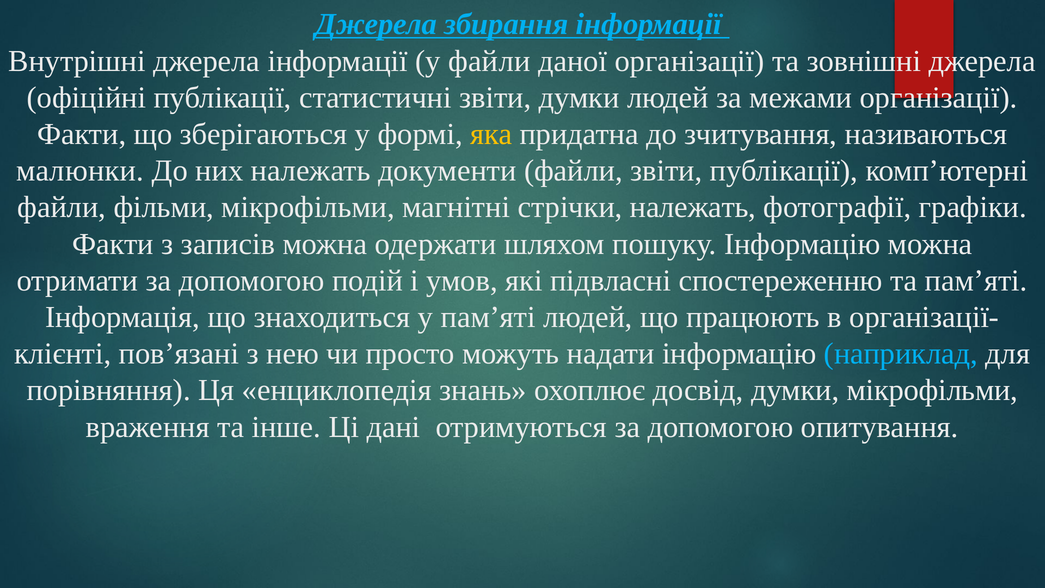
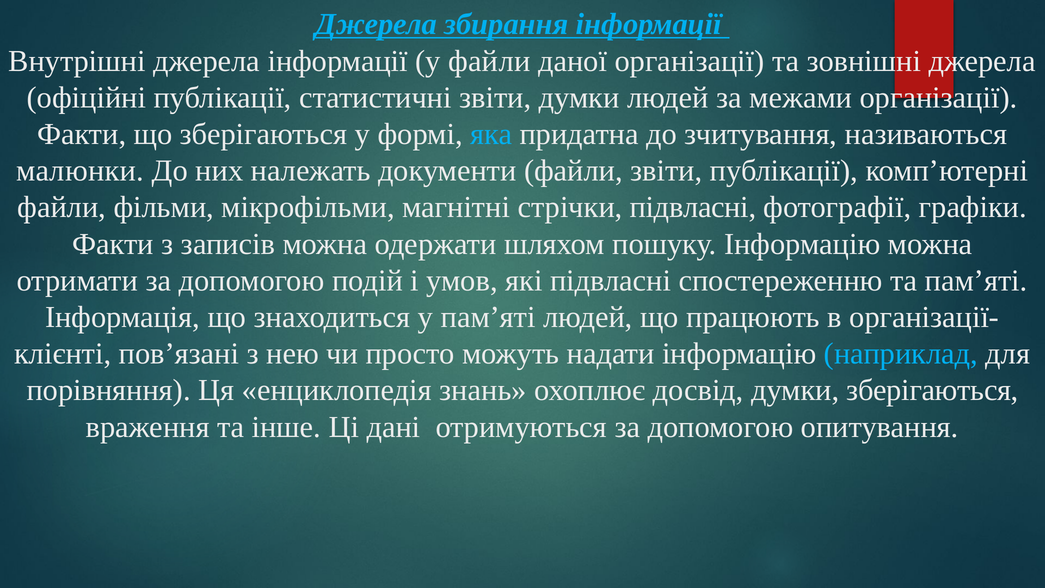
яка colour: yellow -> light blue (491, 134)
стрічки належать: належать -> підвласні (693, 207)
думки мікрофільми: мікрофільми -> зберігаються (932, 390)
